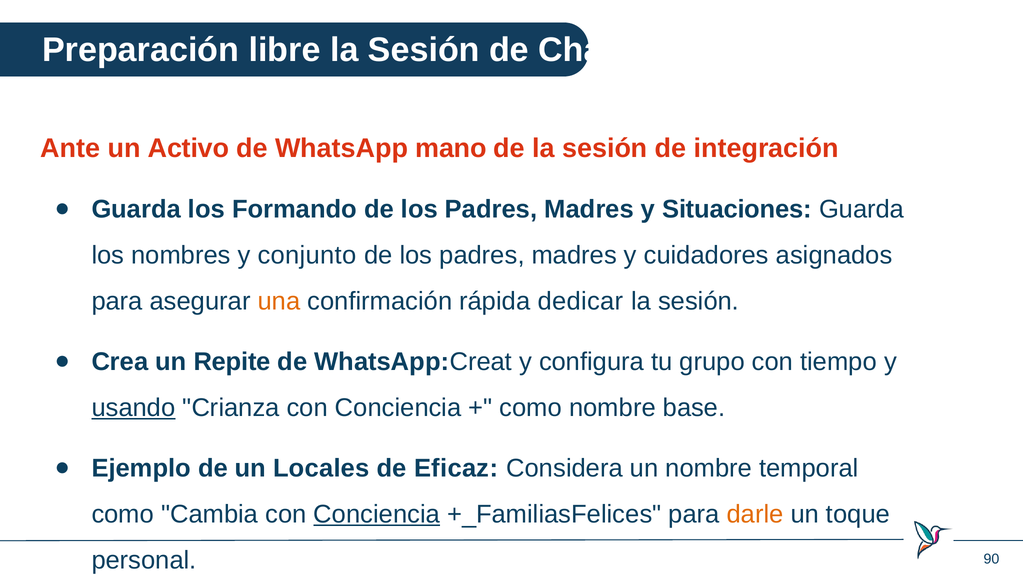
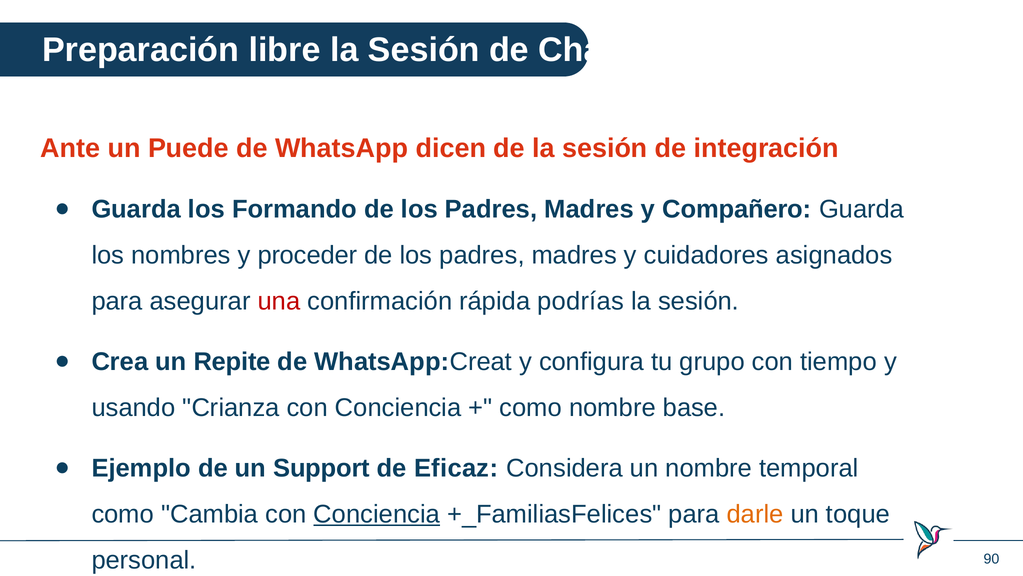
Activo: Activo -> Puede (188, 148)
mano: mano -> dicen (451, 148)
Situaciones: Situaciones -> Compañero (737, 209)
conjunto: conjunto -> proceder (307, 255)
una colour: orange -> red (279, 301)
dedicar: dedicar -> podrías (581, 301)
usando underline: present -> none (133, 407)
Locales: Locales -> Support (322, 468)
